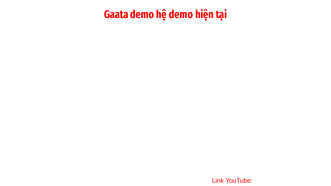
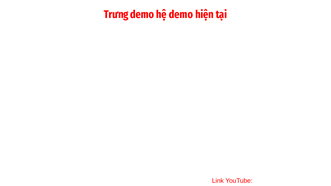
Gaata: Gaata -> Trưng (116, 15)
